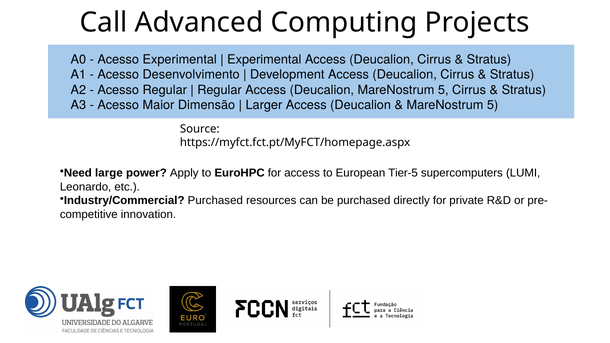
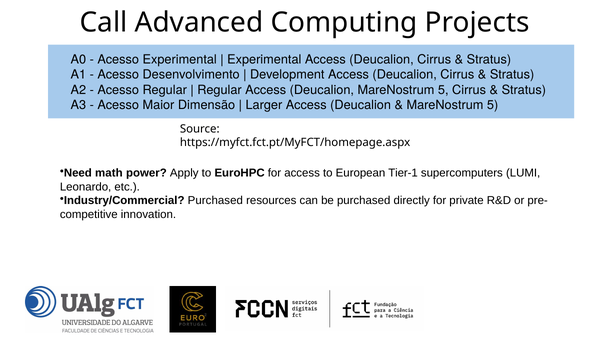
large: large -> math (109, 173)
Tier-5: Tier-5 -> Tier-1 (403, 173)
